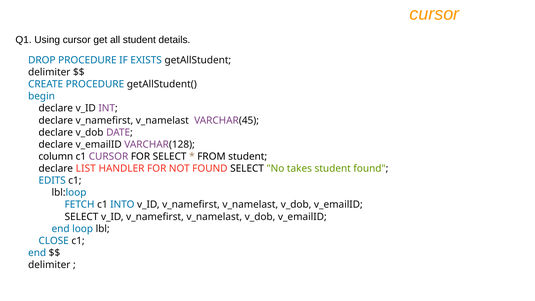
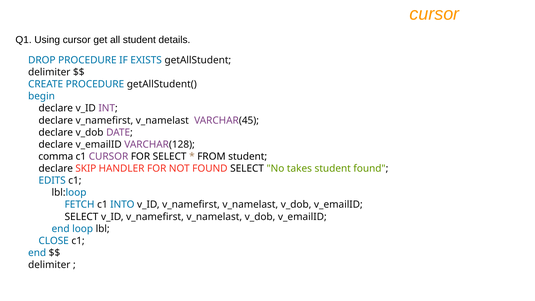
column: column -> comma (56, 156)
LIST: LIST -> SKIP (86, 169)
